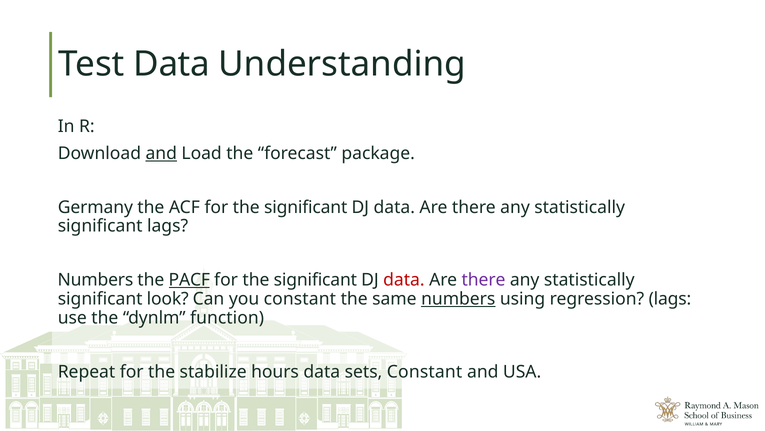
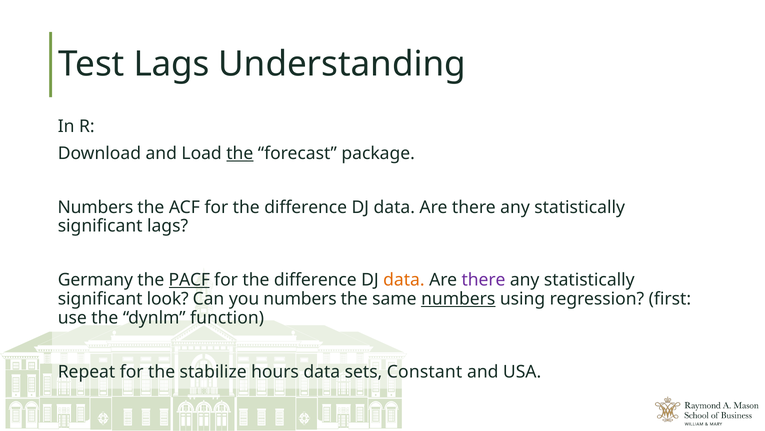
Test Data: Data -> Lags (172, 64)
and underline: present -> none (161, 153)
the underline: none -> present (240, 153)
Germany: Germany -> Numbers (95, 207)
ACF for the significant: significant -> difference (306, 207)
Numbers: Numbers -> Germany (95, 280)
significant: significant -> difference (315, 280)
data colour: red -> orange (404, 280)
you constant: constant -> numbers (300, 299)
regression lags: lags -> first (670, 299)
